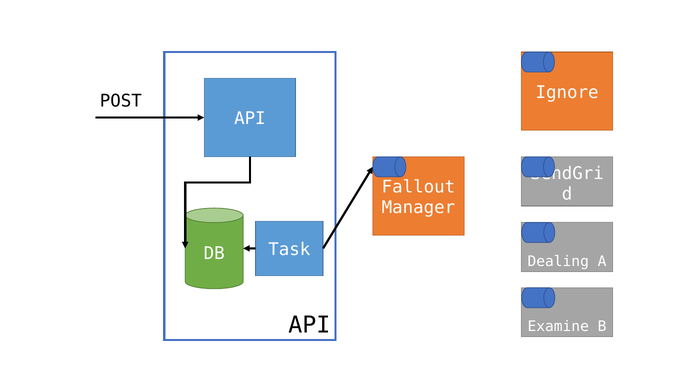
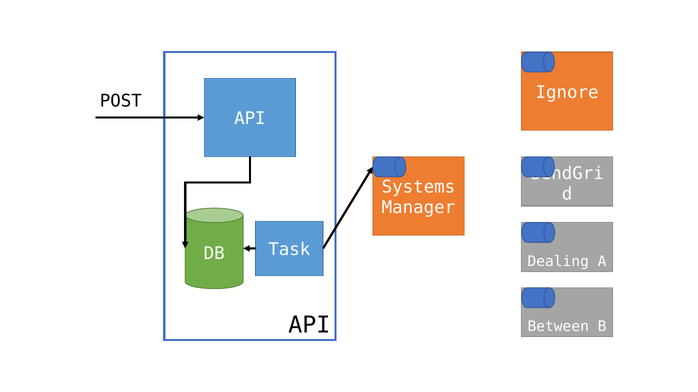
Fallout: Fallout -> Systems (418, 187)
Examine: Examine -> Between (558, 327)
